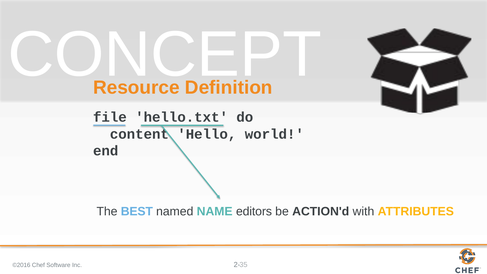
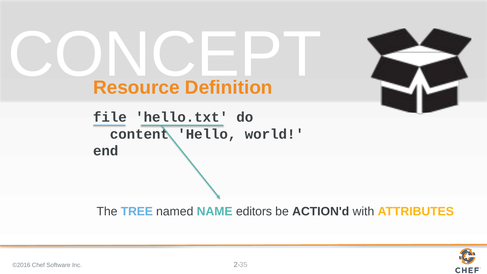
BEST: BEST -> TREE (137, 211)
